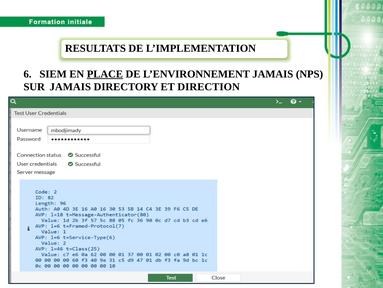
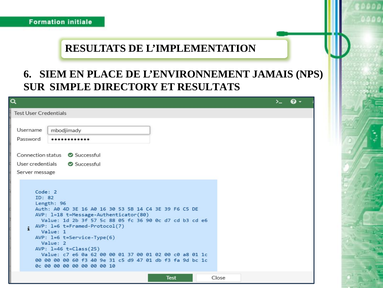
PLACE underline: present -> none (105, 74)
SUR JAMAIS: JAMAIS -> SIMPLE (70, 87)
ET DIRECTION: DIRECTION -> RESULTATS (209, 87)
